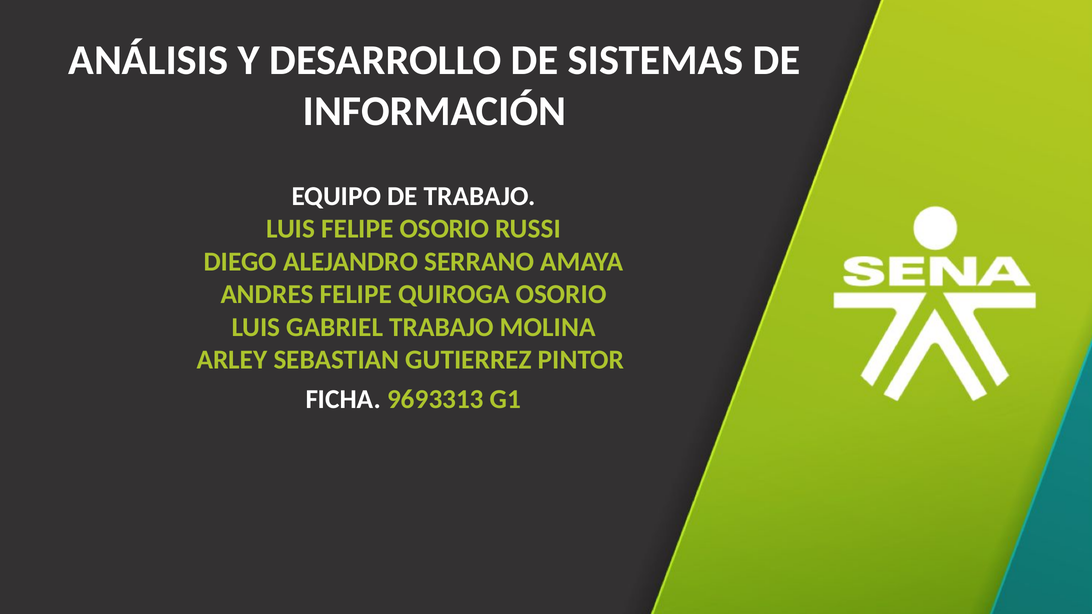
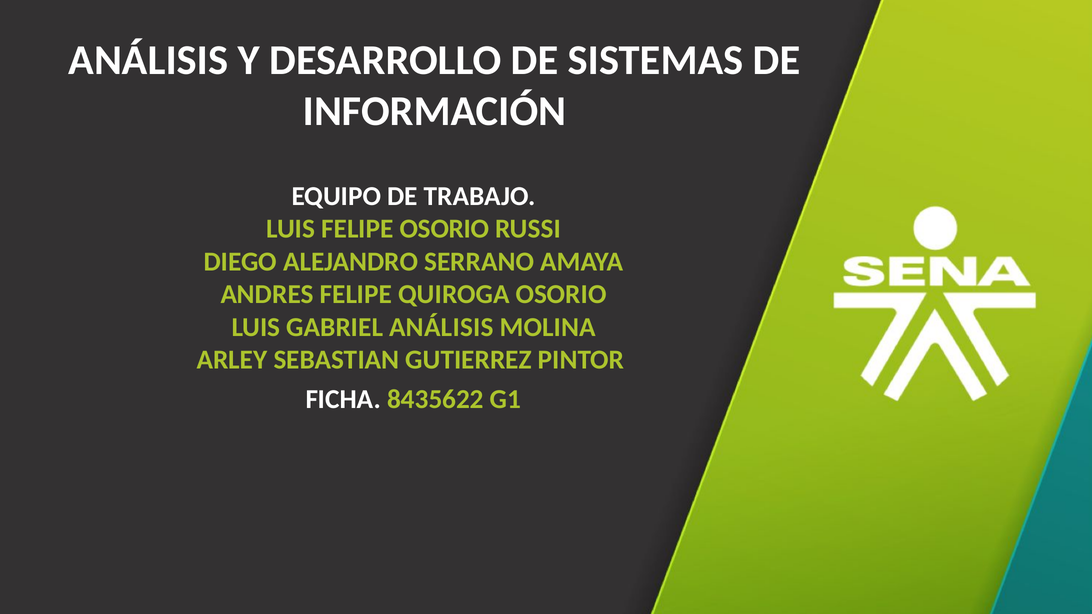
GABRIEL TRABAJO: TRABAJO -> ANÁLISIS (441, 327)
9693313: 9693313 -> 8435622 (435, 399)
